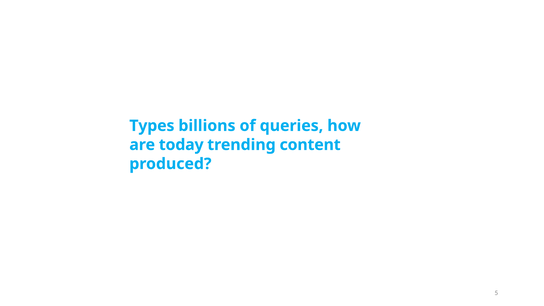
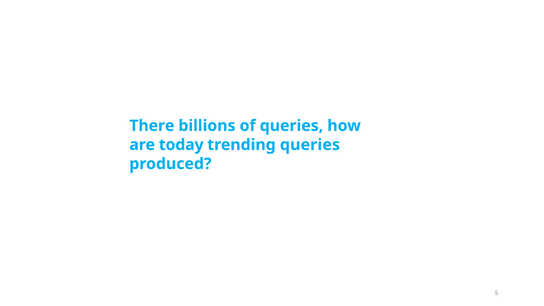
Types: Types -> There (152, 126)
trending content: content -> queries (310, 145)
